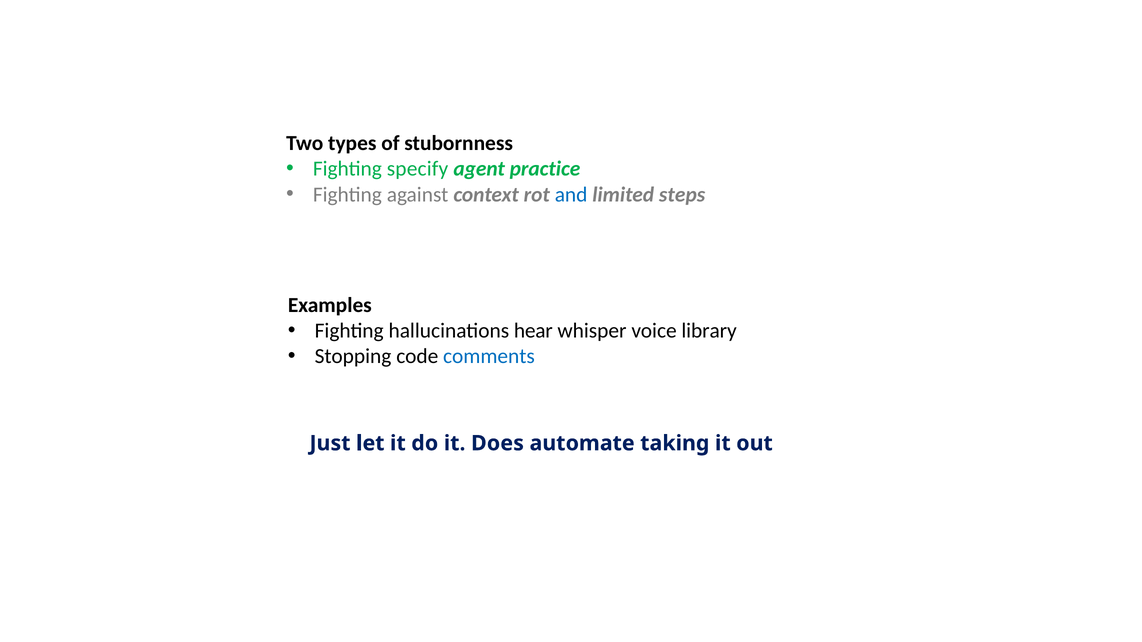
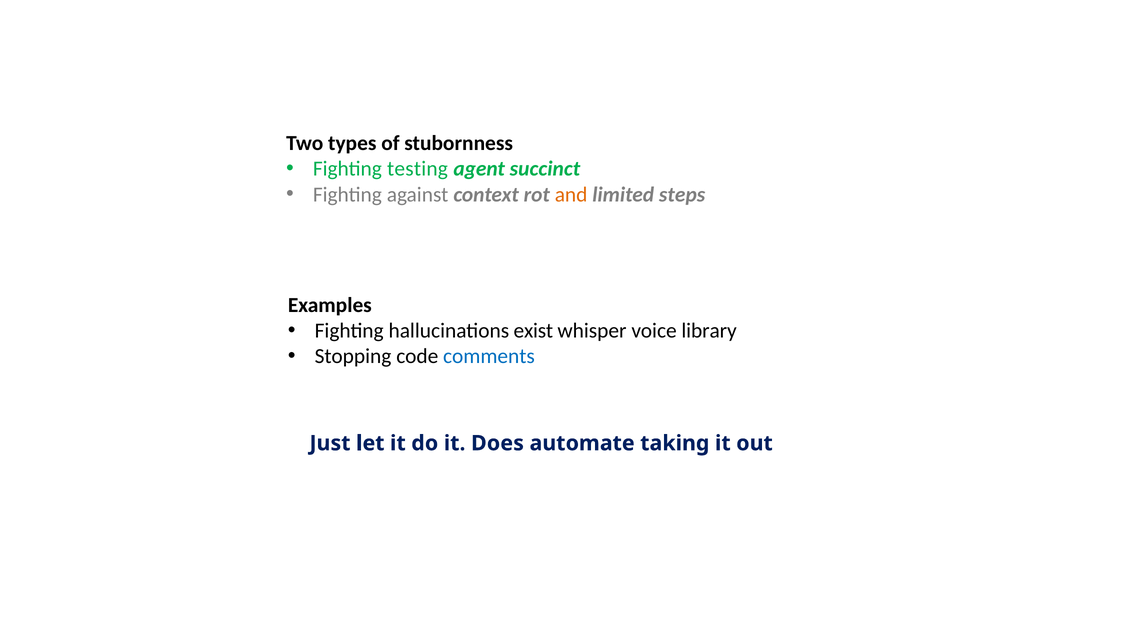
specify: specify -> testing (417, 169)
practice: practice -> succinct (545, 169)
and colour: blue -> orange (571, 195)
hear: hear -> exist (533, 331)
